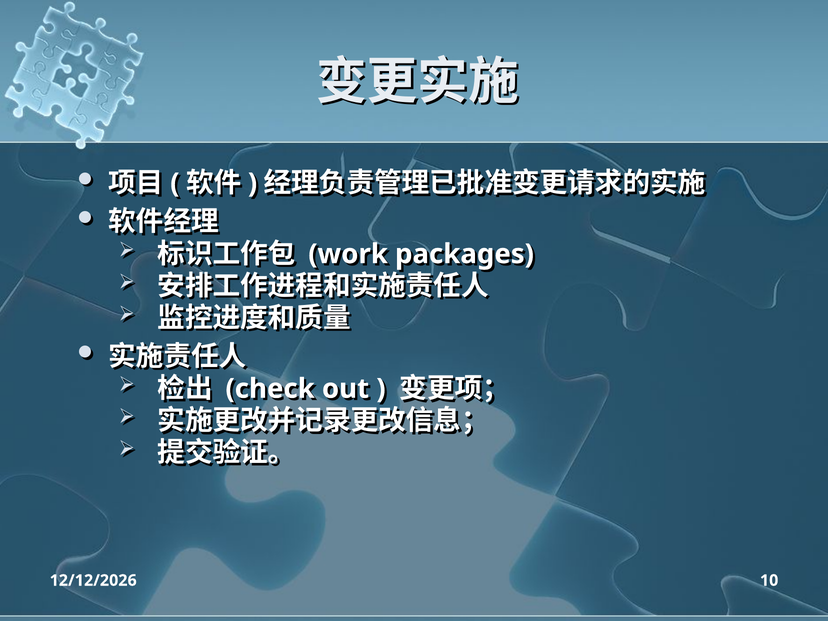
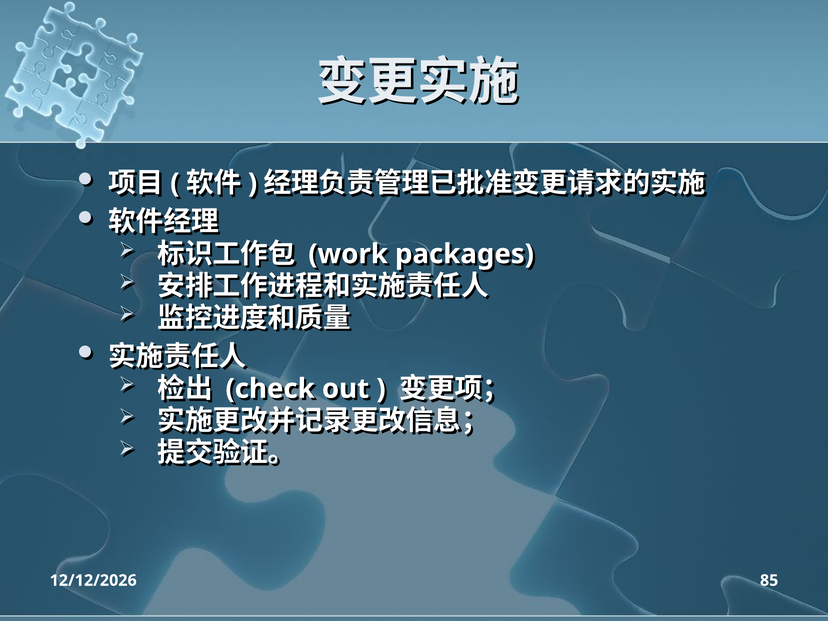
10: 10 -> 85 (769, 580)
